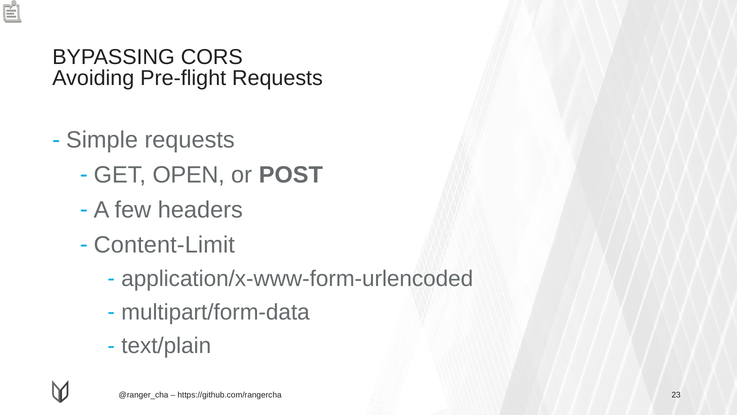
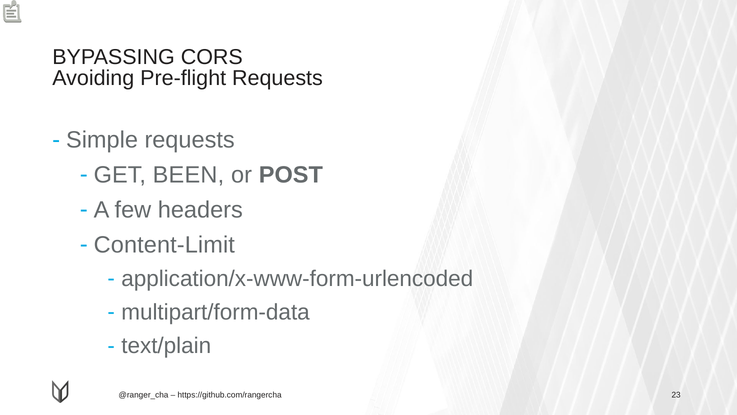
OPEN: OPEN -> BEEN (188, 175)
